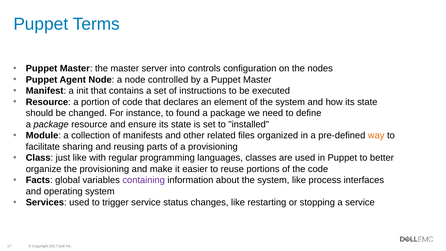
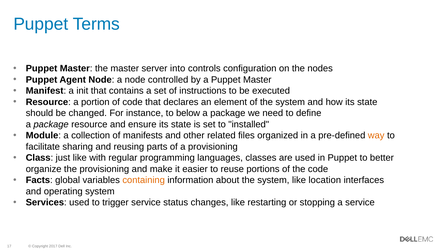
found: found -> below (188, 113)
containing colour: purple -> orange (144, 180)
process: process -> location (325, 180)
